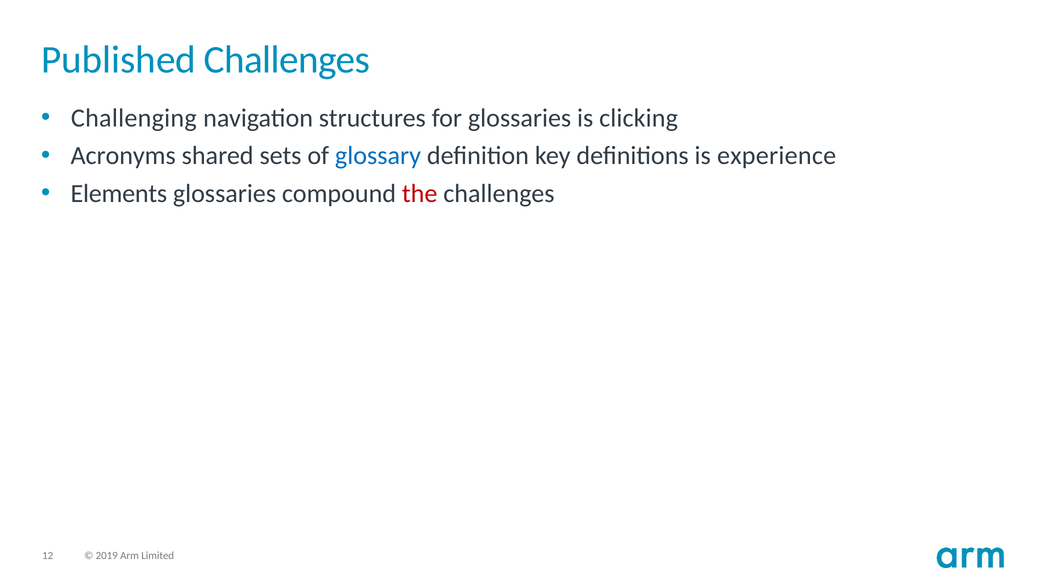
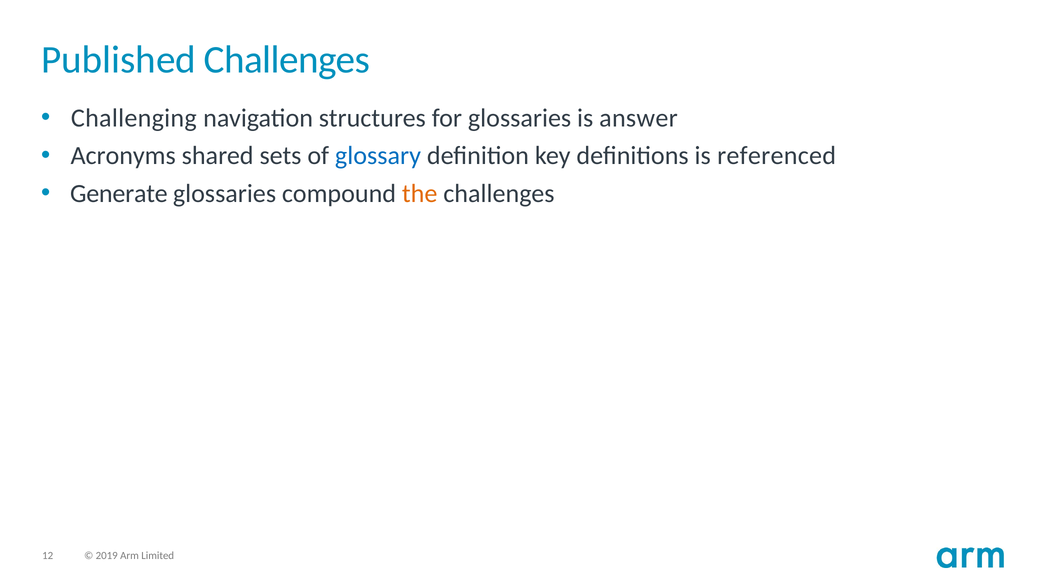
clicking: clicking -> answer (638, 118)
experience: experience -> referenced (777, 156)
Elements: Elements -> Generate (119, 194)
the colour: red -> orange (420, 194)
